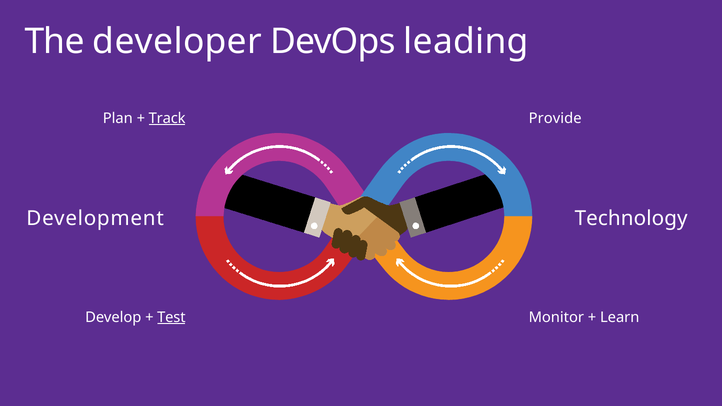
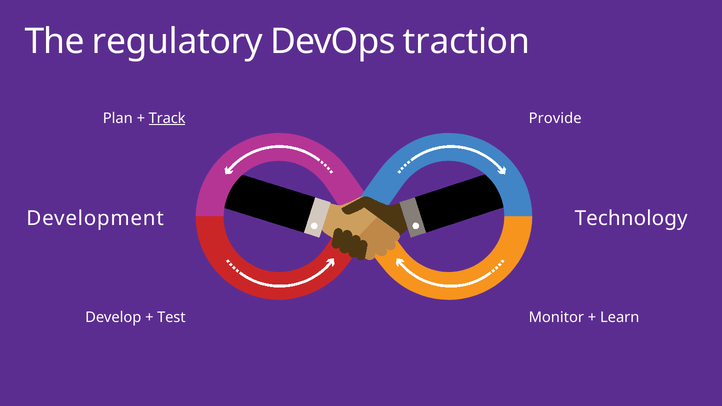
developer: developer -> regulatory (178, 41)
leading: leading -> traction (466, 41)
Test underline: present -> none (171, 317)
